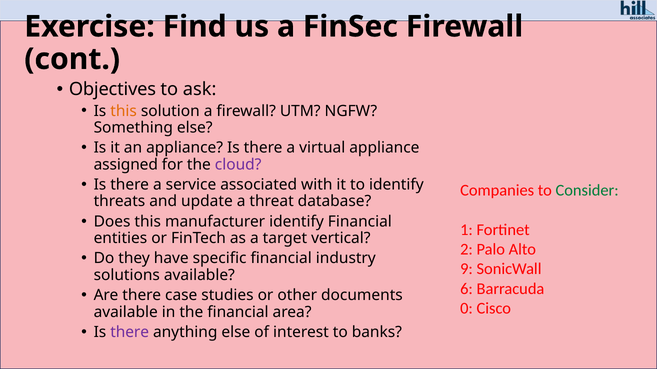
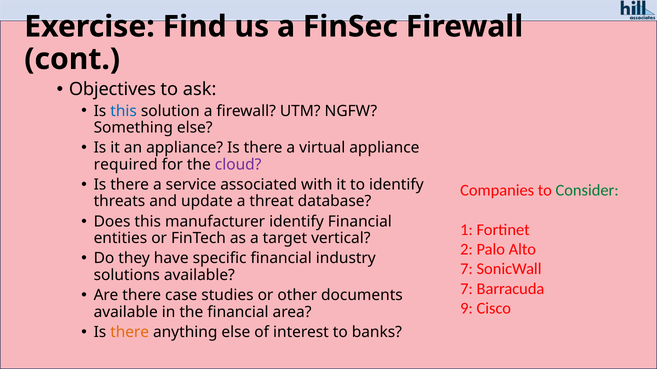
this colour: orange -> blue (124, 111)
assigned: assigned -> required (126, 165)
9: 9 -> 7 (467, 269)
6: 6 -> 7 (467, 289)
0: 0 -> 9 (467, 309)
there colour: purple -> orange (130, 333)
